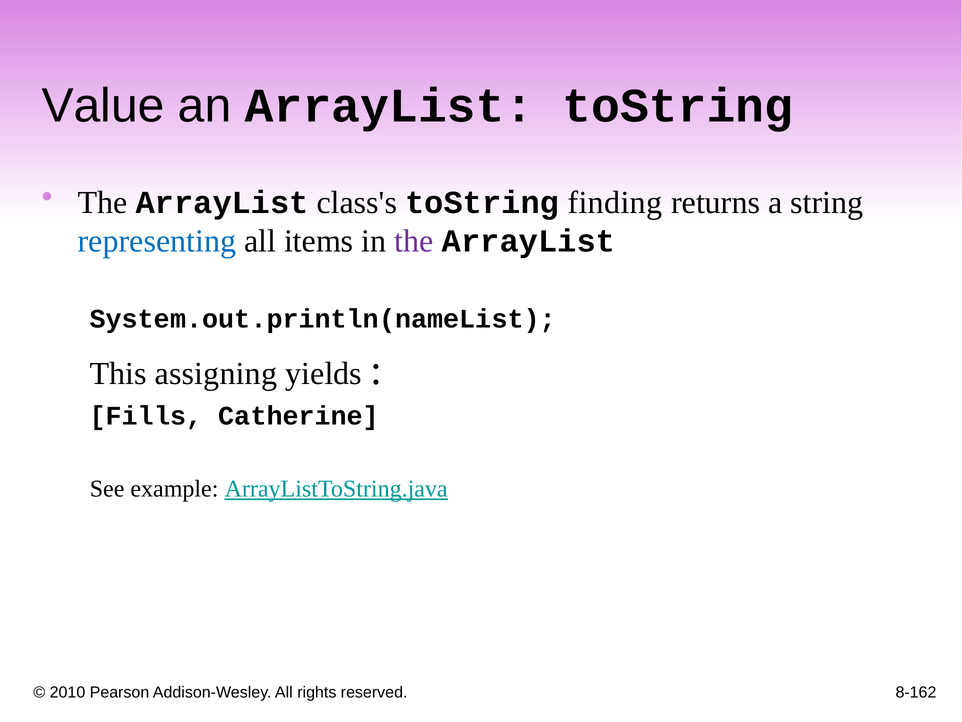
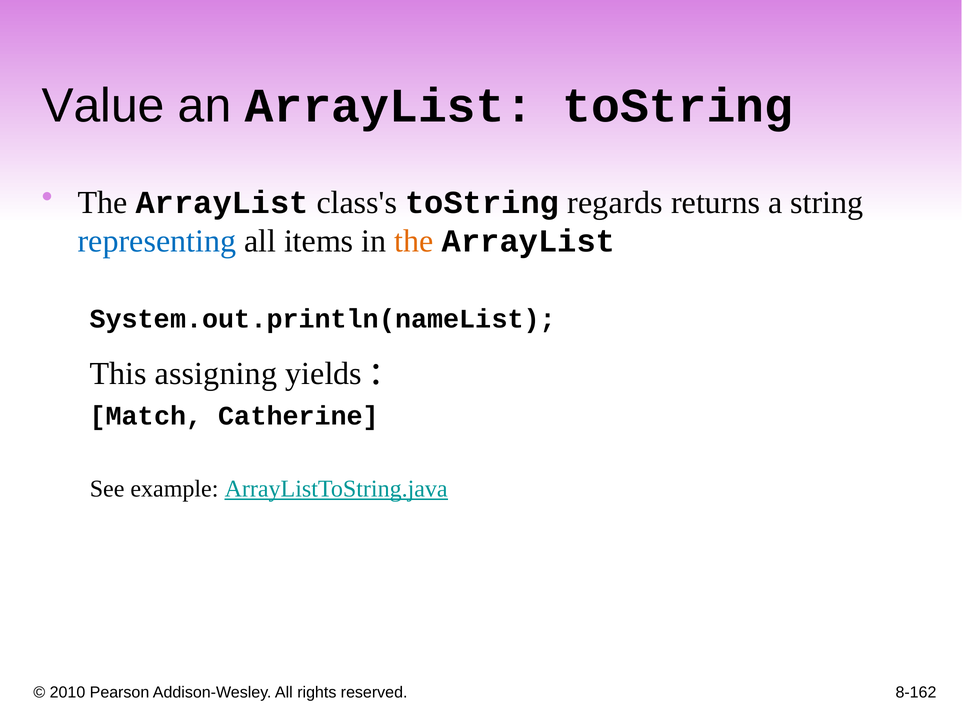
finding: finding -> regards (615, 202)
the colour: purple -> orange (414, 241)
Fills: Fills -> Match (146, 416)
